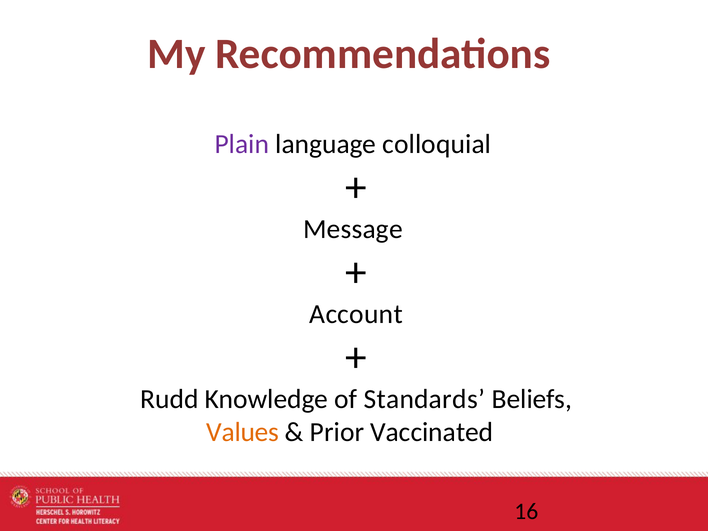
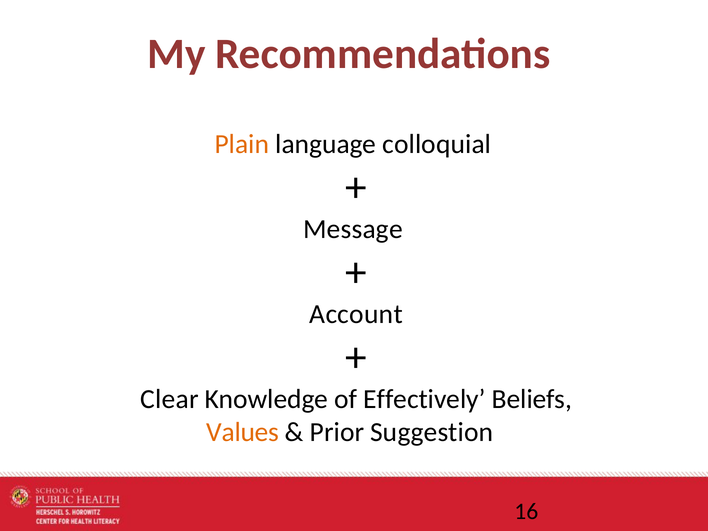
Plain colour: purple -> orange (242, 144)
Rudd: Rudd -> Clear (169, 399)
Standards: Standards -> Effectively (424, 399)
Vaccinated: Vaccinated -> Suggestion (432, 432)
